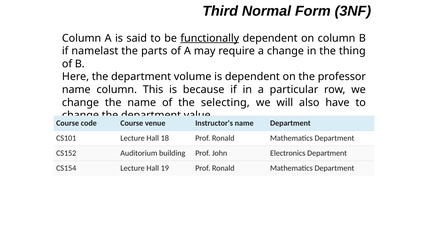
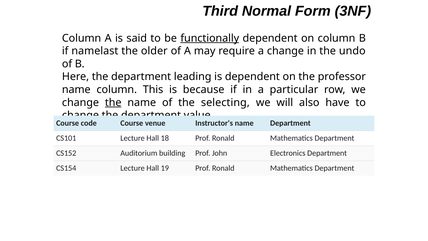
parts: parts -> older (154, 51)
thing: thing -> undo (352, 51)
volume: volume -> leading (193, 77)
the underline: none -> present (113, 102)
